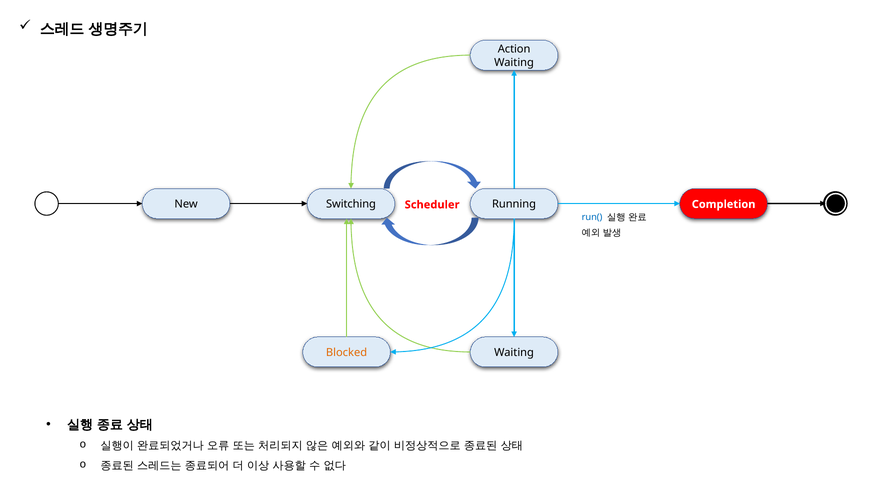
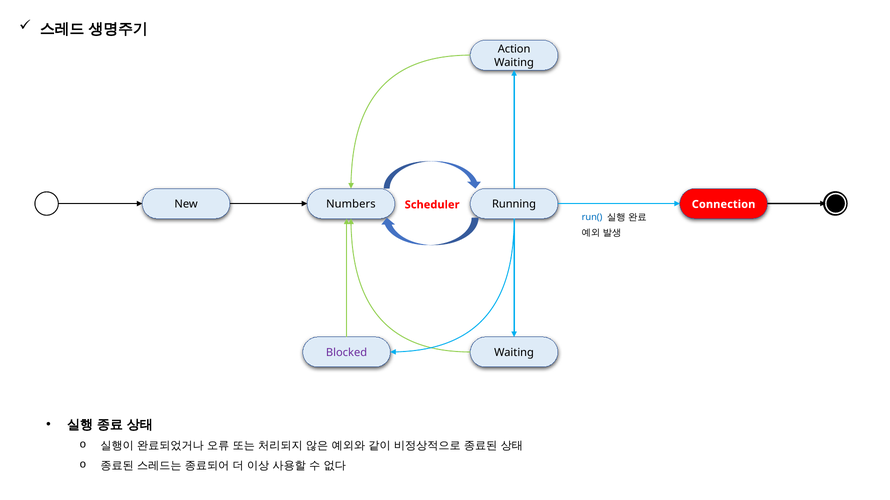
Switching: Switching -> Numbers (351, 205)
Completion: Completion -> Connection (724, 205)
Blocked colour: orange -> purple (347, 353)
